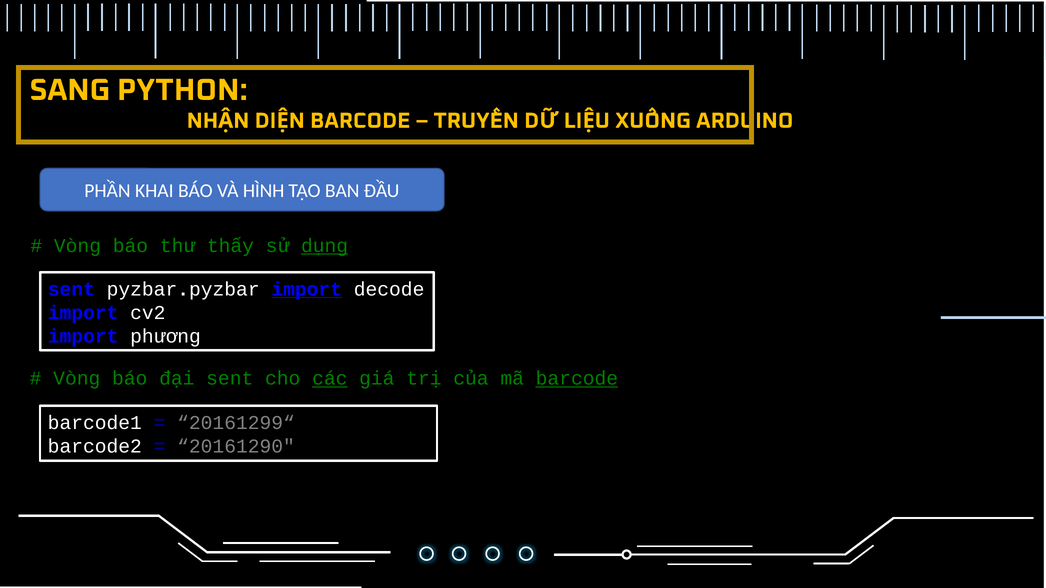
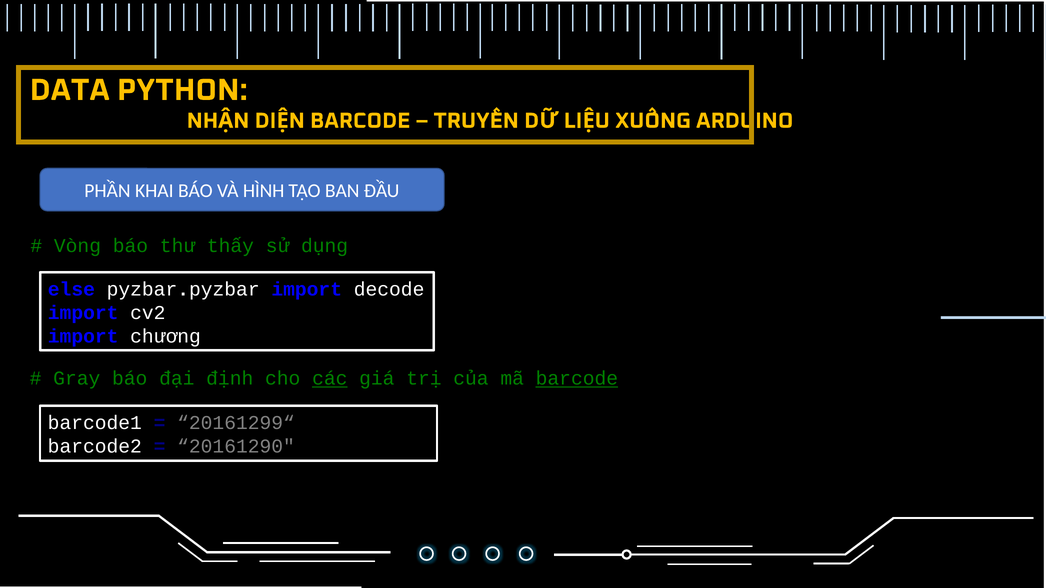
SANG: SANG -> DATA (70, 90)
dụng underline: present -> none (325, 246)
sent: sent -> else (71, 289)
import underline: present -> none (307, 289)
phương: phương -> chương (166, 336)
Vòng: Vòng -> Gray (77, 379)
đại sent: sent -> định (230, 379)
